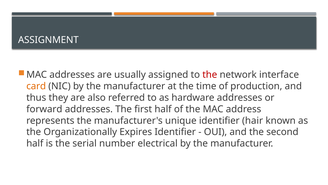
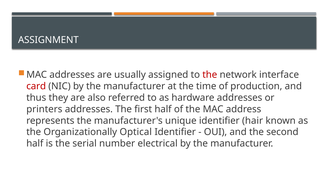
card colour: orange -> red (36, 86)
forward: forward -> printers (44, 109)
Expires: Expires -> Optical (136, 132)
